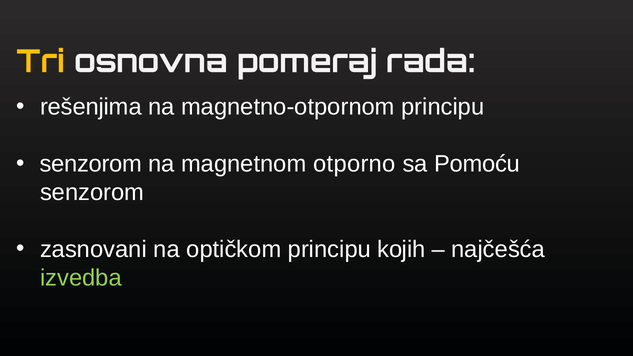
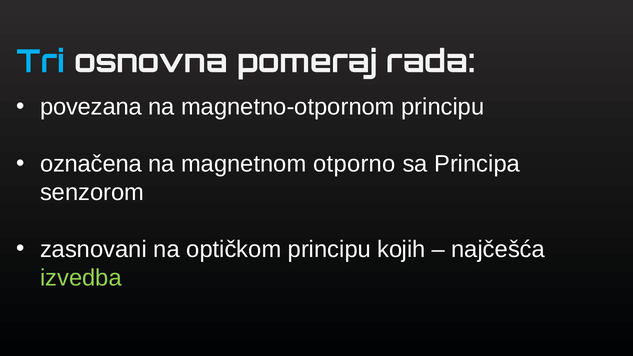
Tri colour: yellow -> light blue (40, 62)
rešenjima: rešenjima -> povezana (91, 107)
senzorom: senzorom -> označena (91, 164)
Pomoću: Pomoću -> Principa (477, 164)
